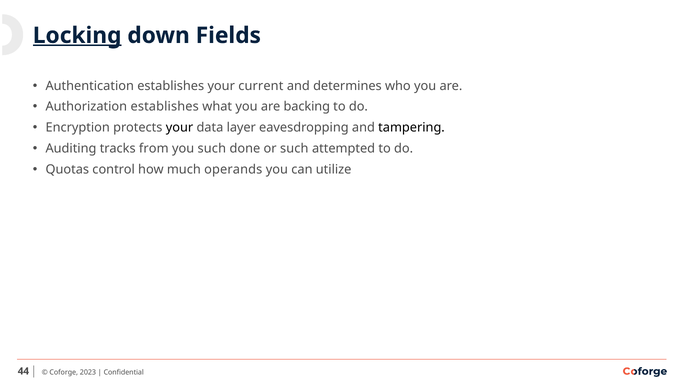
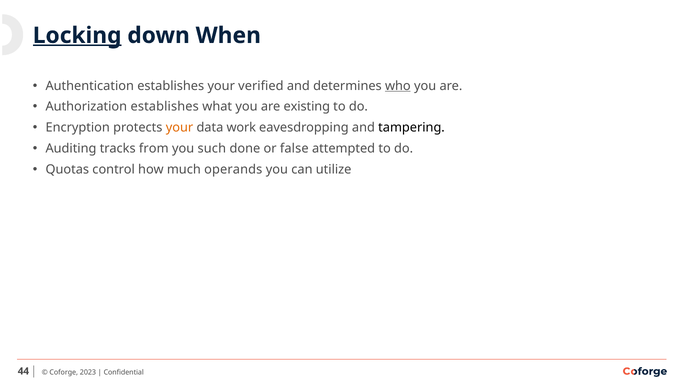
Fields: Fields -> When (228, 35)
current: current -> verified (261, 86)
who underline: none -> present (398, 86)
backing: backing -> existing (307, 107)
your colour: black -> orange (179, 128)
layer: layer -> work (241, 128)
or such: such -> false (294, 148)
